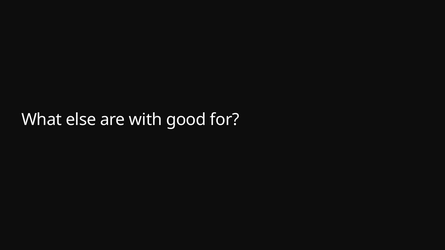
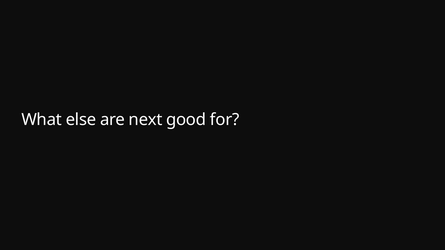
with: with -> next (146, 120)
